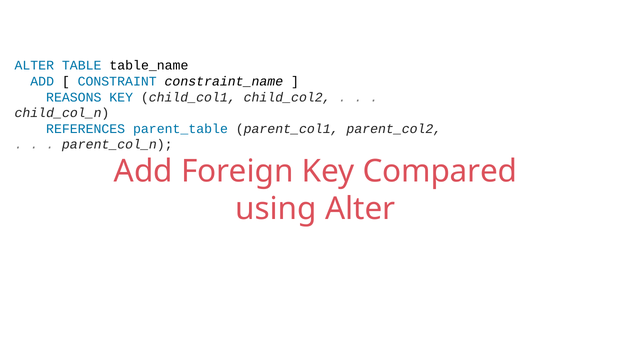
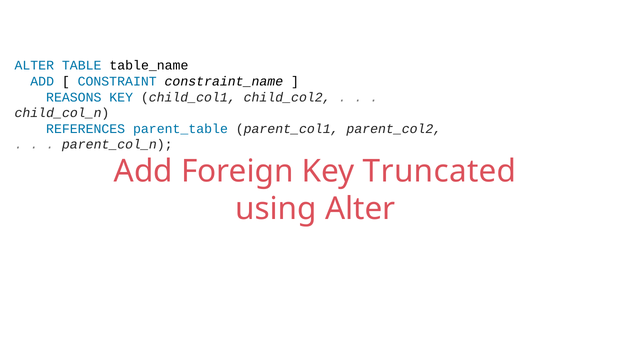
Compared: Compared -> Truncated (440, 171)
